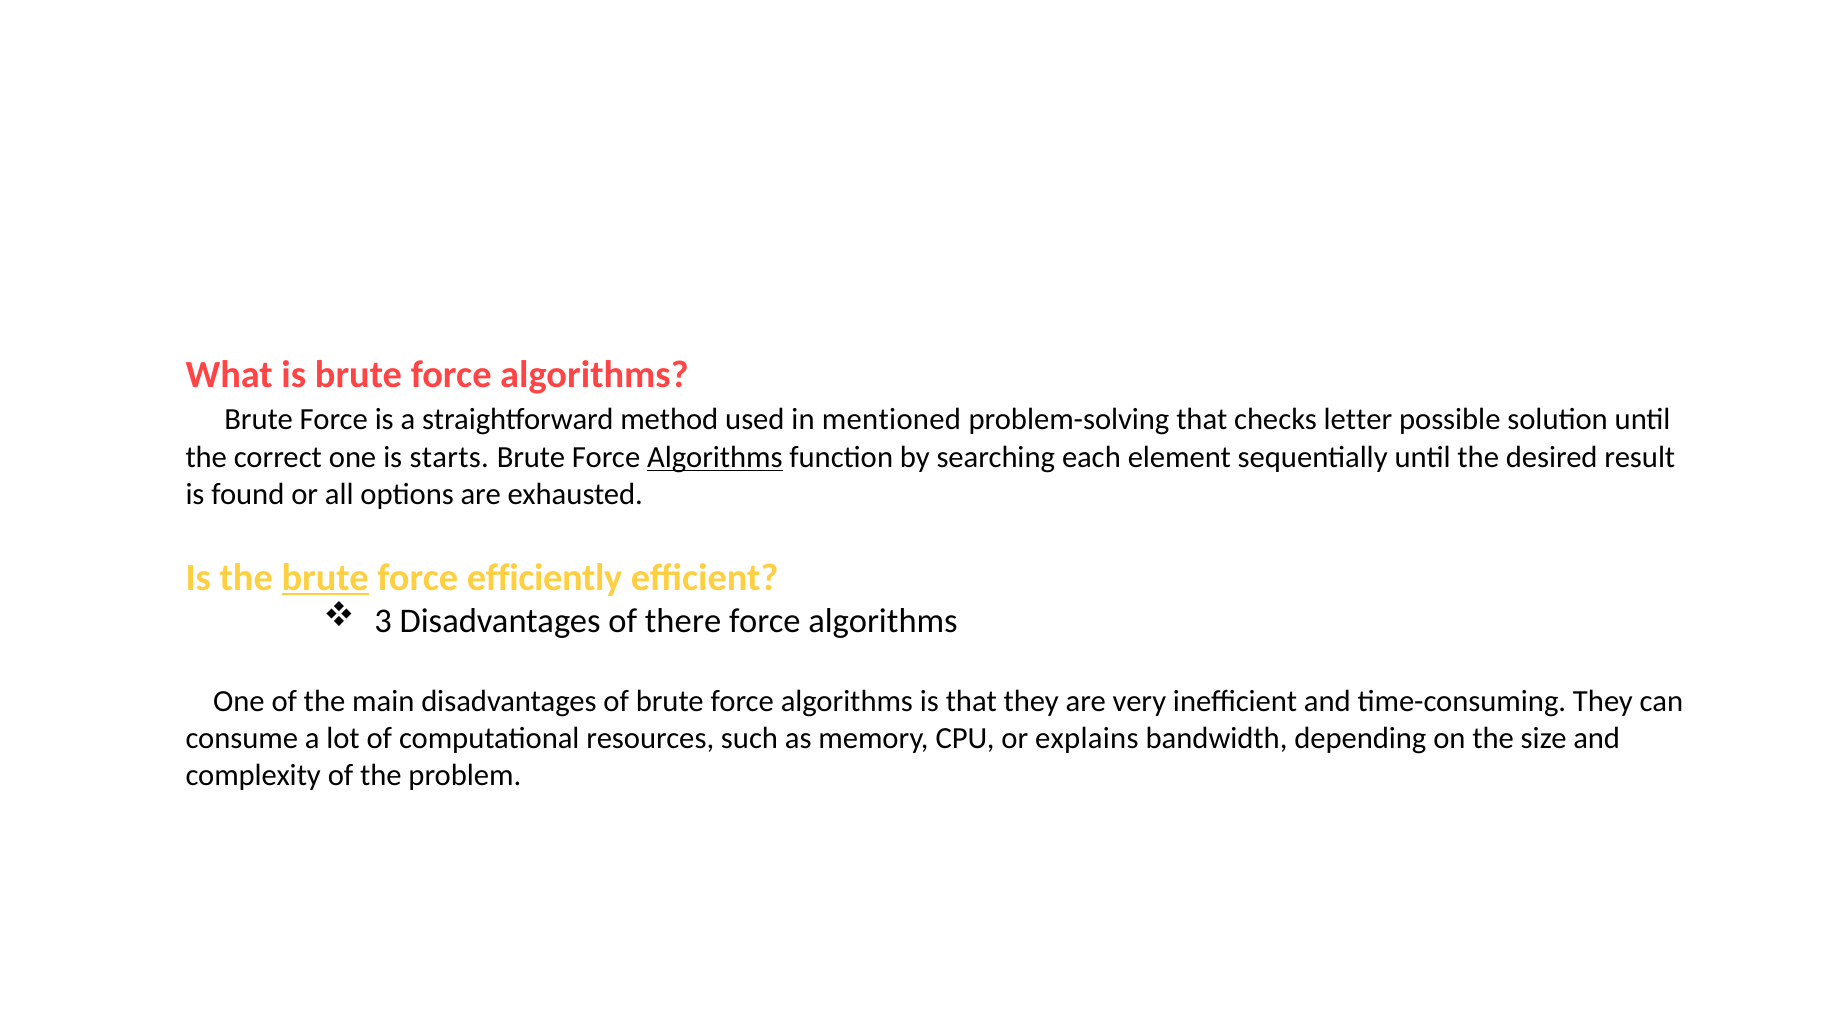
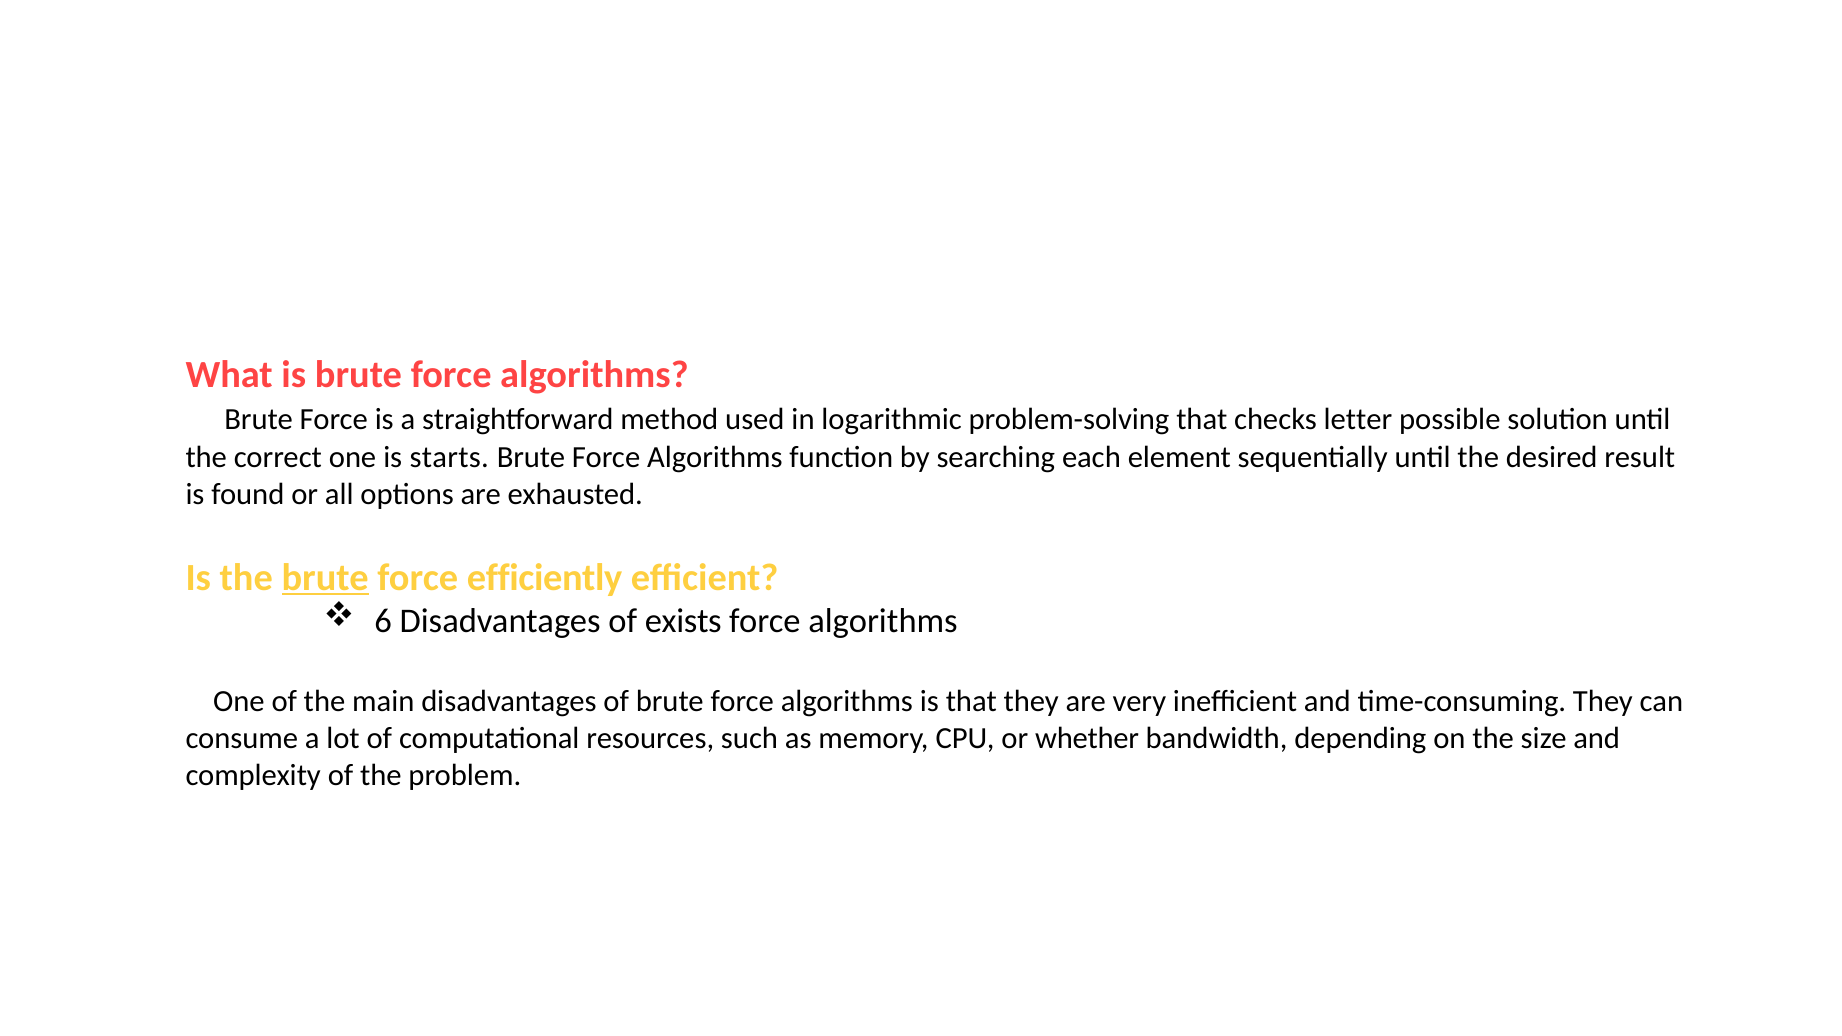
mentioned: mentioned -> logarithmic (892, 420)
Algorithms underline: present -> none (715, 457)
3: 3 -> 6 (383, 621)
there: there -> exists (683, 621)
explains: explains -> whether (1087, 738)
